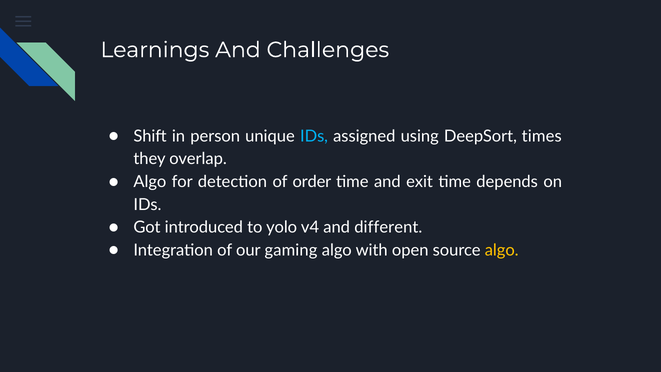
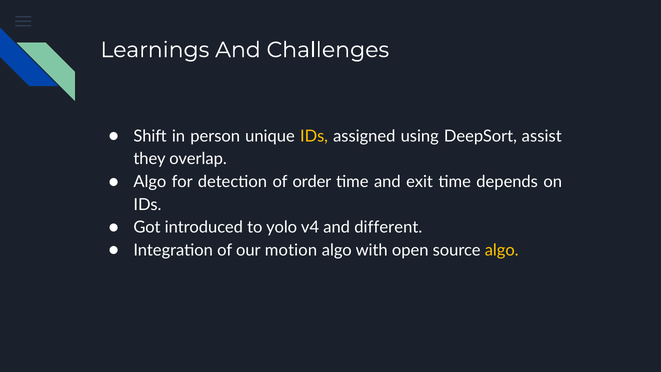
IDs colour: light blue -> yellow (314, 136)
times: times -> assist (542, 136)
gaming: gaming -> motion (291, 250)
